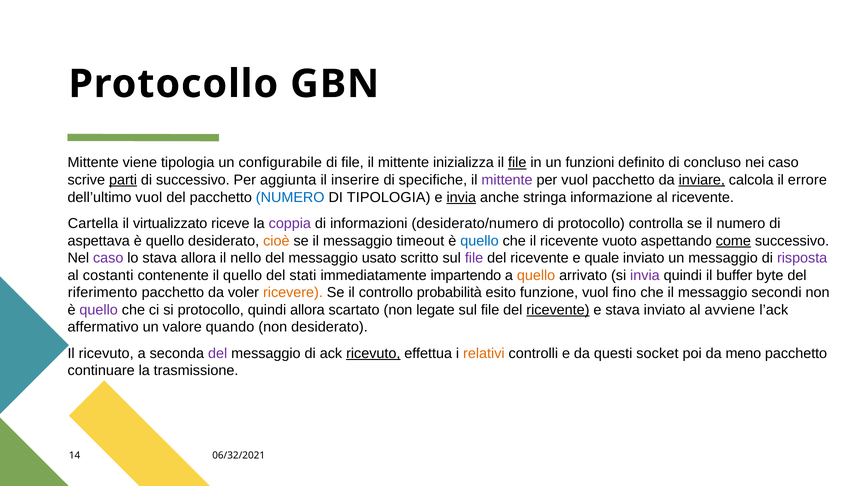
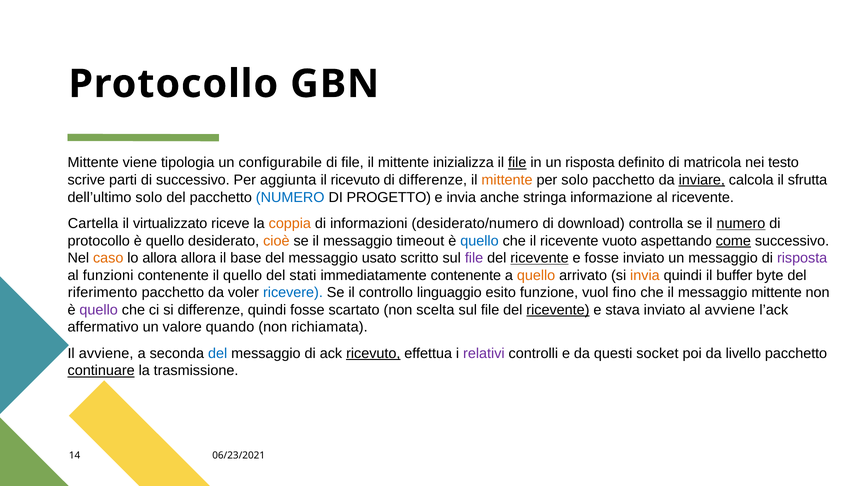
un funzioni: funzioni -> risposta (590, 163)
concluso: concluso -> matricola (713, 163)
nei caso: caso -> testo (784, 163)
parti underline: present -> none (123, 180)
il inserire: inserire -> ricevuto (355, 180)
di specifiche: specifiche -> differenze (433, 180)
mittente colour: purple -> orange (507, 180)
per vuol: vuol -> solo (575, 180)
errore: errore -> sfrutta (808, 180)
dell’ultimo vuol: vuol -> solo (149, 197)
DI TIPOLOGIA: TIPOLOGIA -> PROGETTO (389, 197)
invia underline: present -> none (461, 197)
coppia colour: purple -> orange (290, 224)
di protocollo: protocollo -> download (591, 224)
numero underline: none -> present (741, 224)
aspettava: aspettava -> protocollo (99, 241)
caso colour: purple -> orange (108, 258)
lo stava: stava -> allora (160, 258)
nello: nello -> base (246, 258)
ricevente underline: none -> present (539, 258)
e quale: quale -> fosse (602, 258)
costanti: costanti -> funzioni (108, 276)
immediatamente impartendo: impartendo -> contenente (466, 276)
invia colour: purple -> orange (645, 276)
ricevere colour: orange -> blue (293, 293)
probabilità: probabilità -> linguaggio (449, 293)
messaggio secondi: secondi -> mittente (777, 293)
si protocollo: protocollo -> differenze (211, 310)
quindi allora: allora -> fosse (307, 310)
legate: legate -> scelta (435, 310)
non desiderato: desiderato -> richiamata (329, 328)
Il ricevuto: ricevuto -> avviene (106, 354)
del colour: purple -> blue (218, 354)
relativi colour: orange -> purple (484, 354)
meno: meno -> livello (743, 354)
continuare underline: none -> present (101, 371)
06/32/2021: 06/32/2021 -> 06/23/2021 (239, 456)
